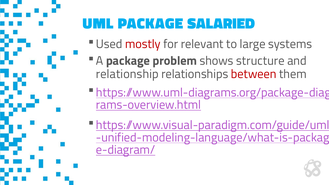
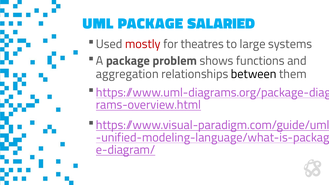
relevant: relevant -> theatres (202, 44)
structure: structure -> functions (260, 61)
relationship: relationship -> aggregation (127, 74)
between colour: red -> black (254, 74)
